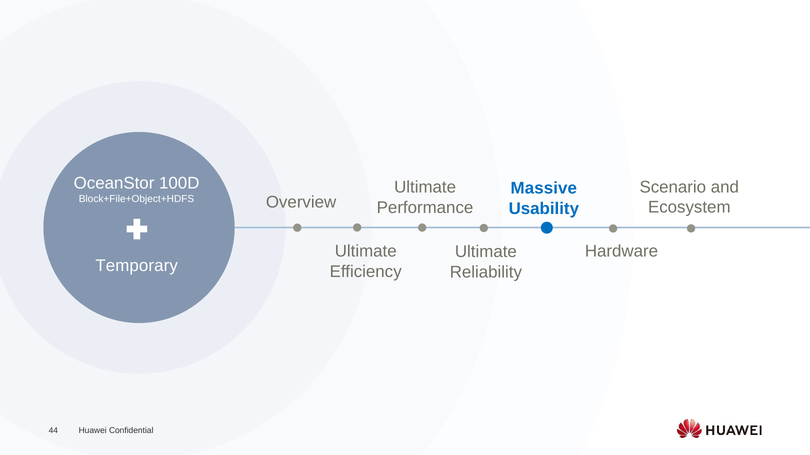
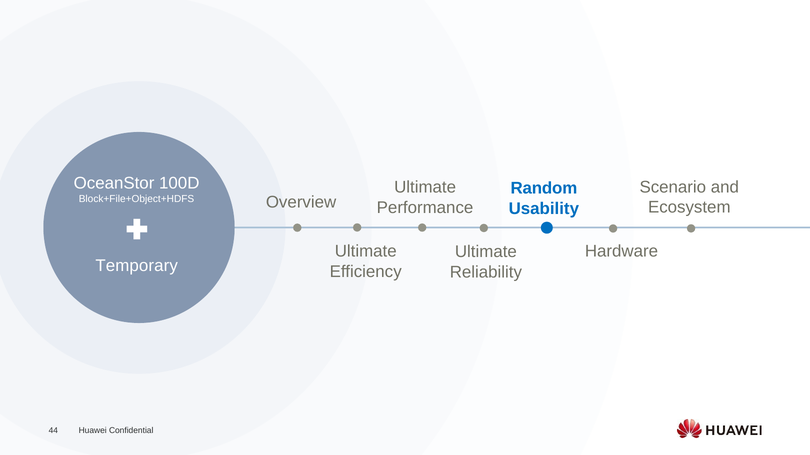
Massive: Massive -> Random (544, 188)
